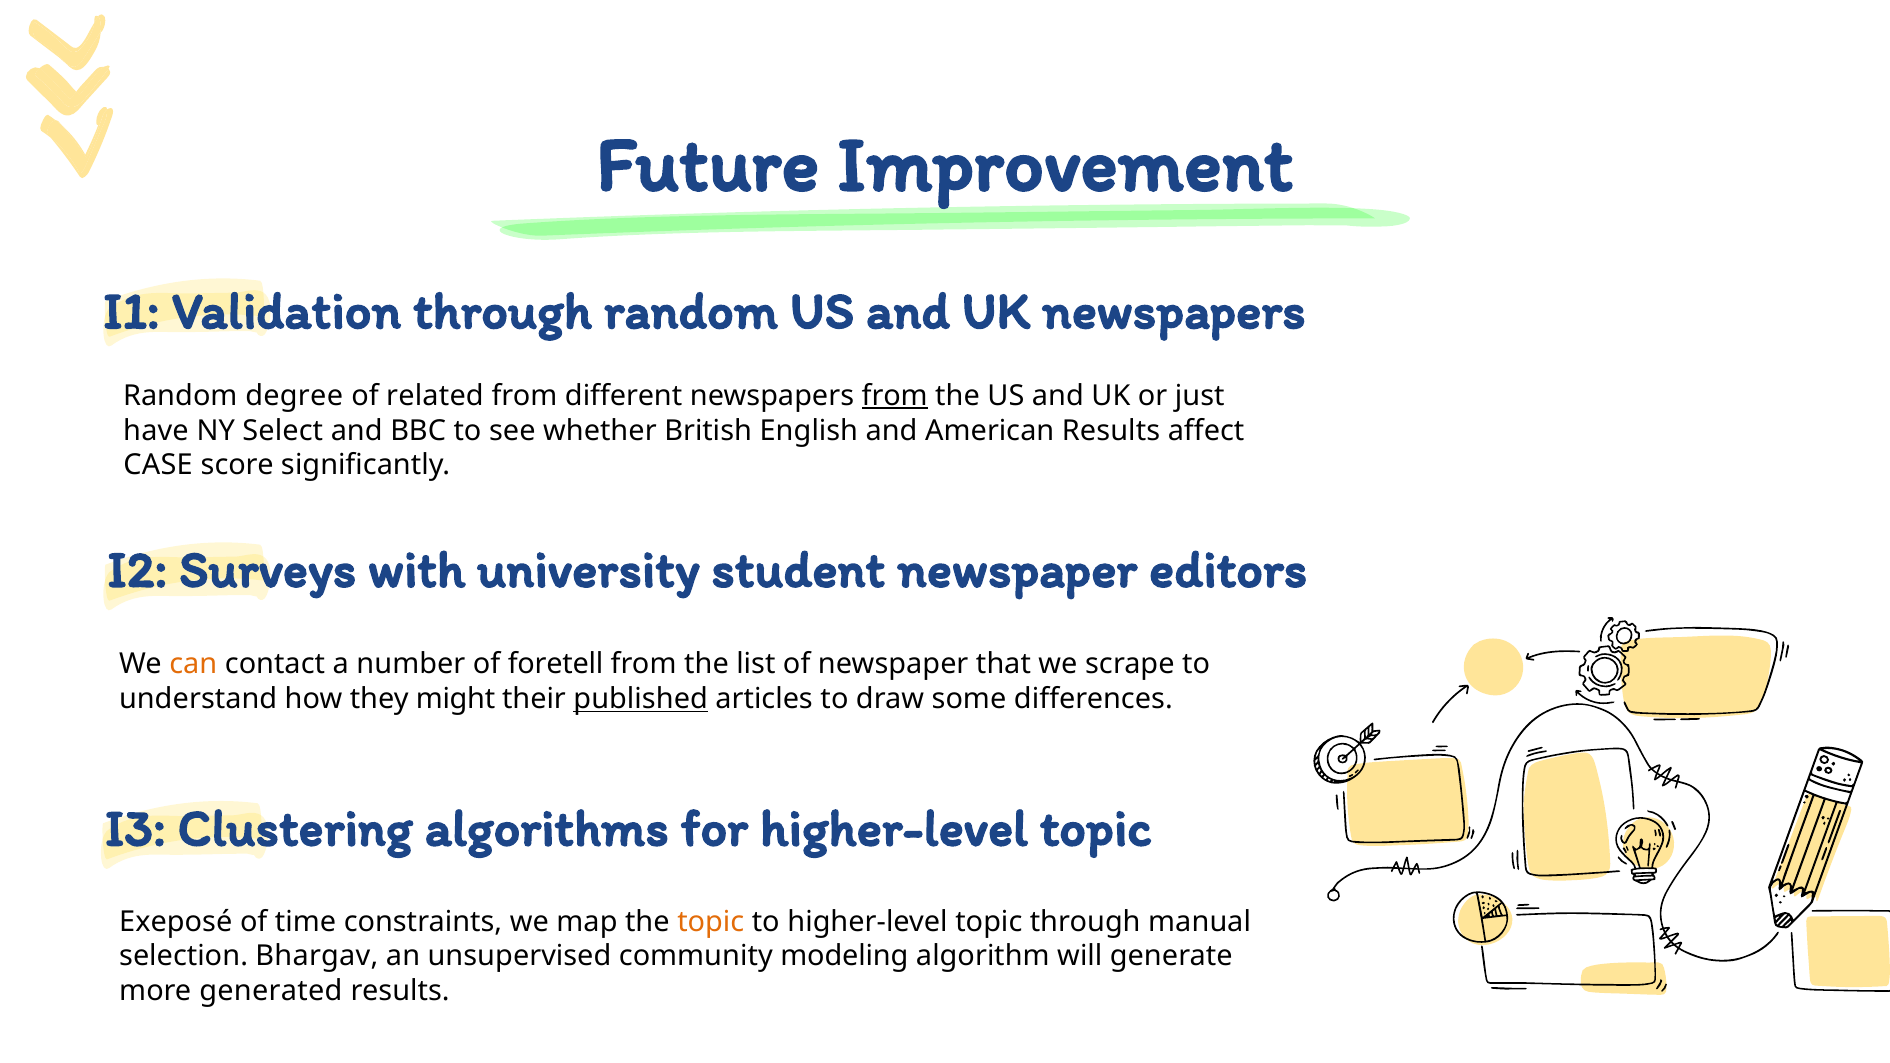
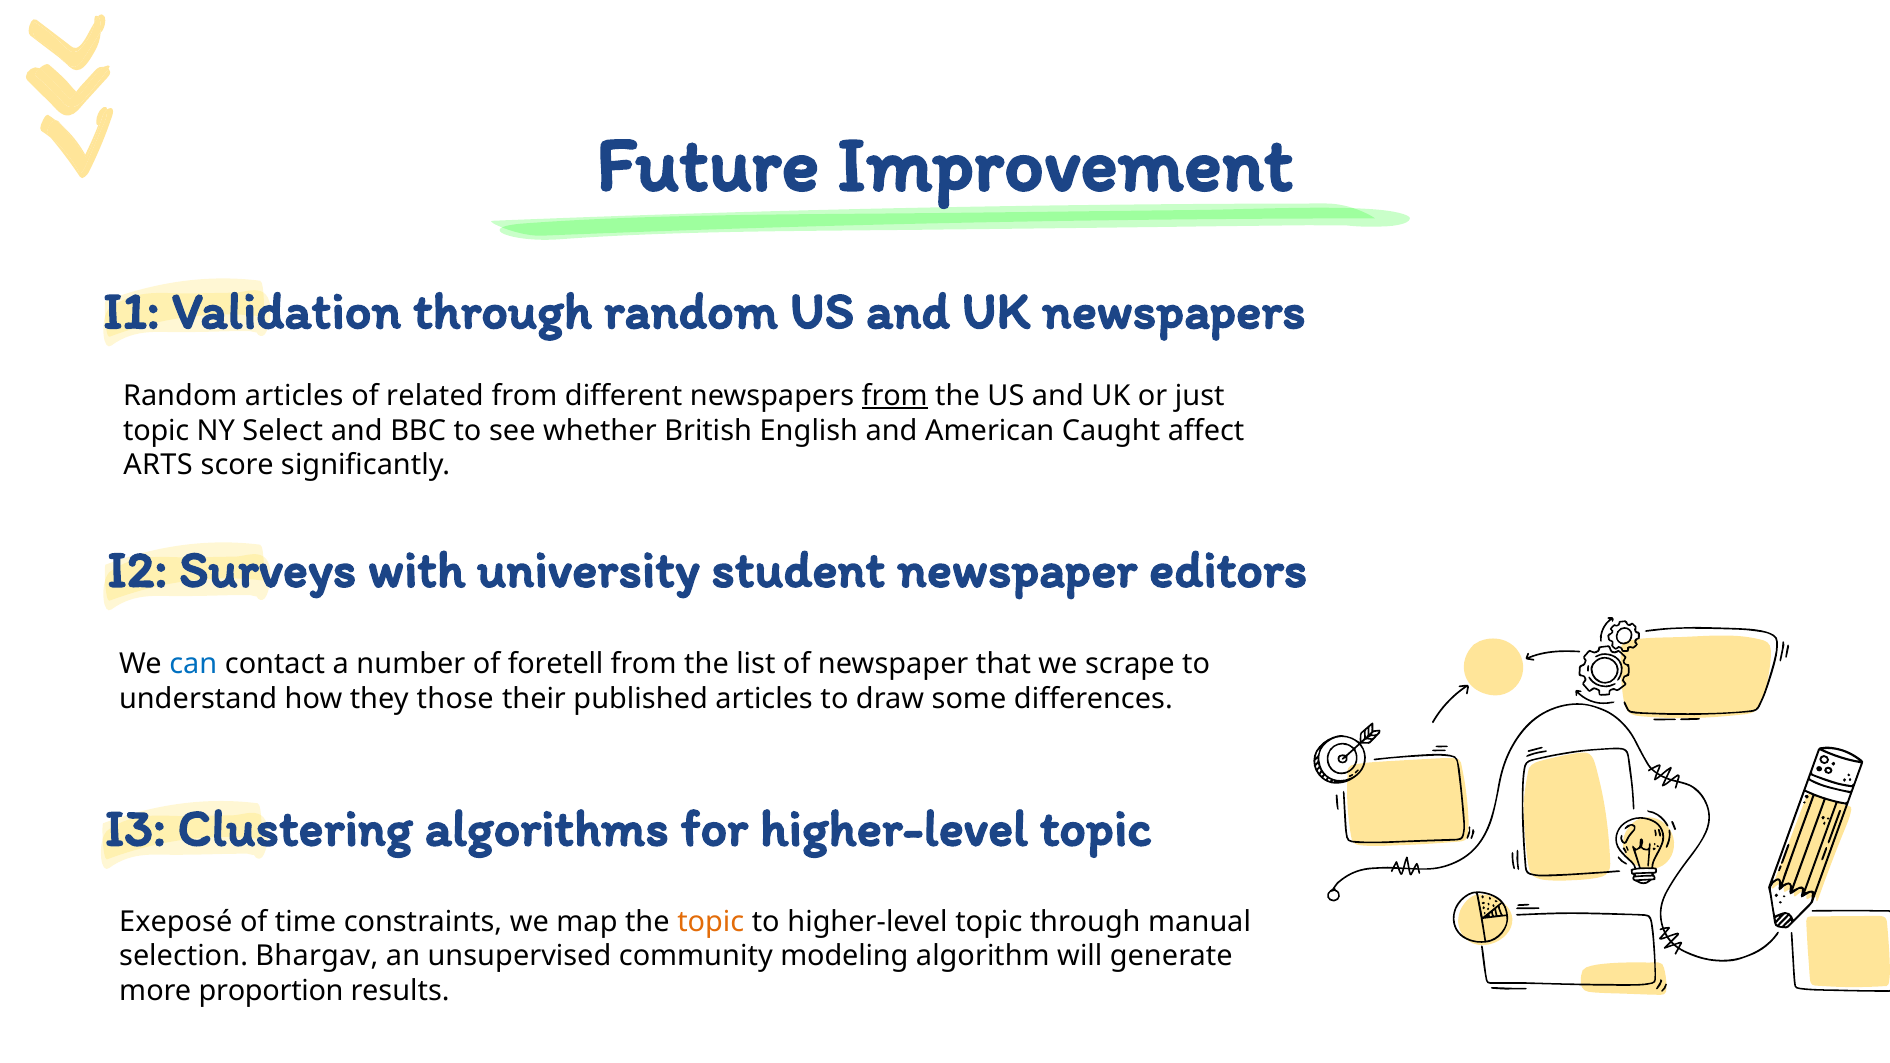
Random degree: degree -> articles (294, 396)
have: have -> topic (156, 431)
American Results: Results -> Caught (1111, 431)
CASE: CASE -> ARTS (158, 465)
can colour: orange -> blue (193, 664)
might: might -> those (455, 699)
published underline: present -> none (641, 699)
generated: generated -> proportion (271, 991)
